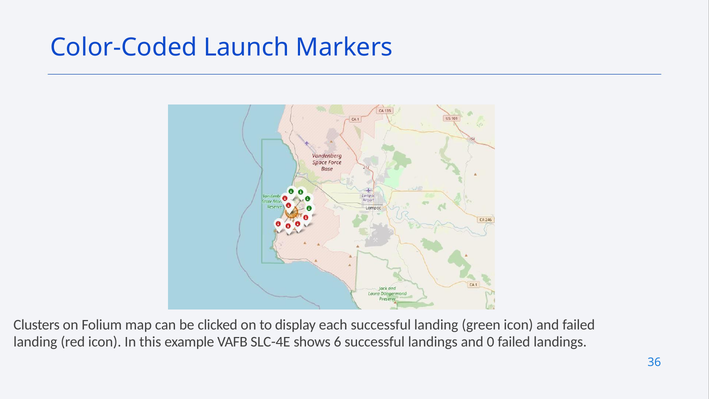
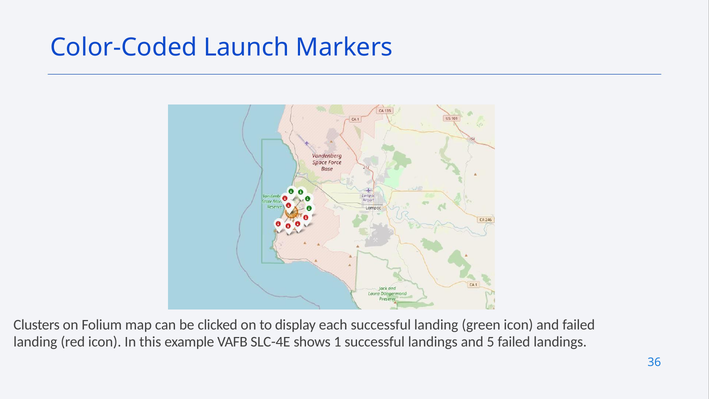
6: 6 -> 1 (338, 342)
0: 0 -> 5 (491, 342)
